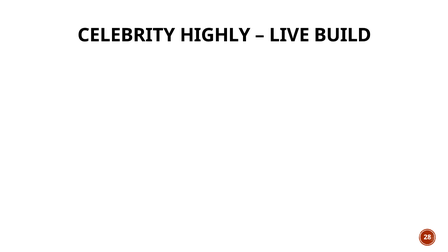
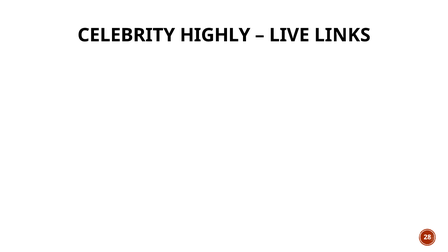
BUILD: BUILD -> LINKS (342, 35)
